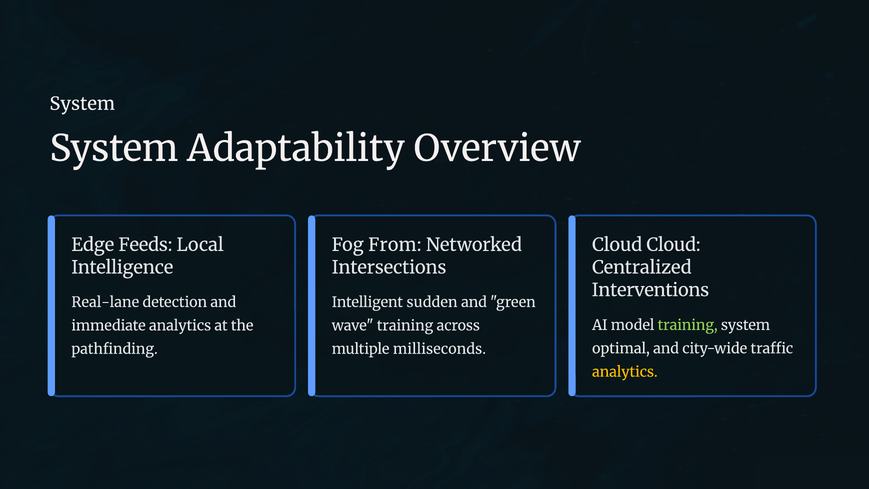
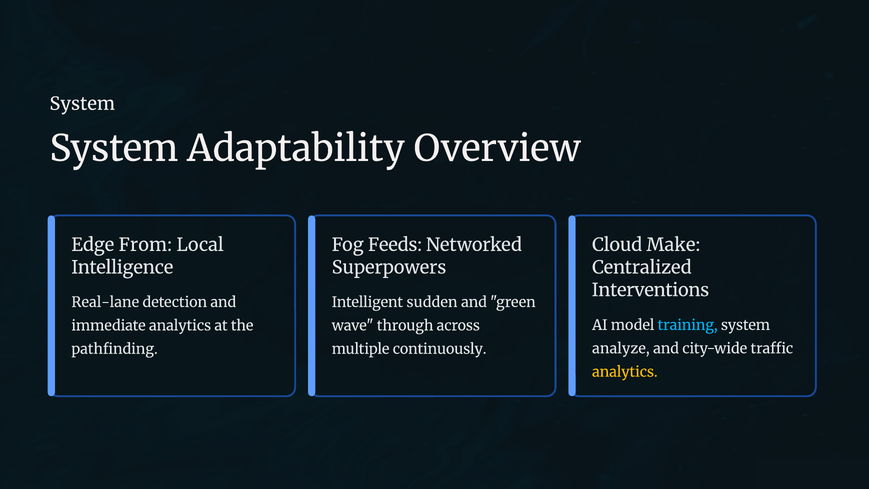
Feeds: Feeds -> From (145, 245)
From: From -> Feeds (395, 245)
Cloud Cloud: Cloud -> Make (673, 245)
Intersections: Intersections -> Superpowers (389, 267)
training colour: light green -> light blue (688, 325)
wave training: training -> through (405, 326)
optimal: optimal -> analyze (621, 348)
milliseconds: milliseconds -> continuously (440, 349)
